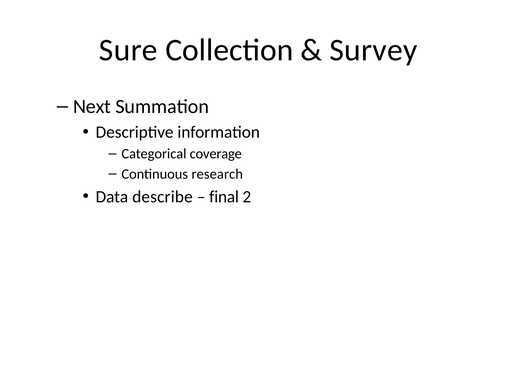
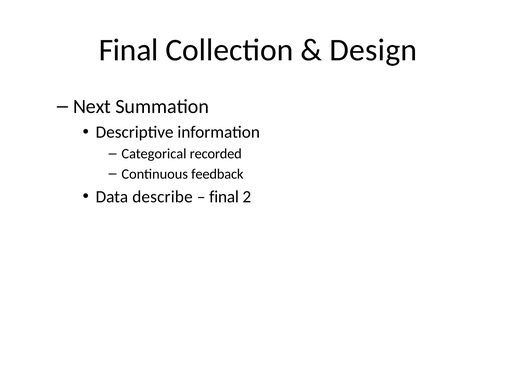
Sure: Sure -> Final (129, 50)
Survey: Survey -> Design (373, 50)
coverage: coverage -> recorded (216, 154)
research: research -> feedback (217, 174)
